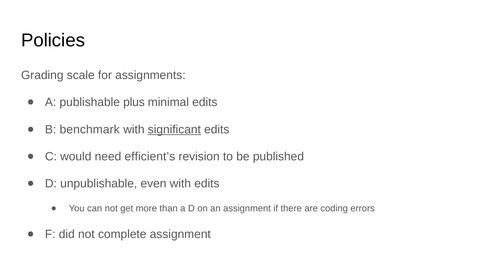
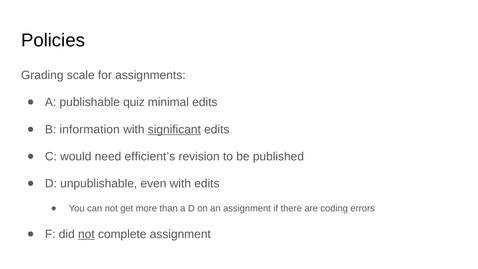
plus: plus -> quiz (134, 102)
benchmark: benchmark -> information (90, 129)
not underline: none -> present (86, 234)
